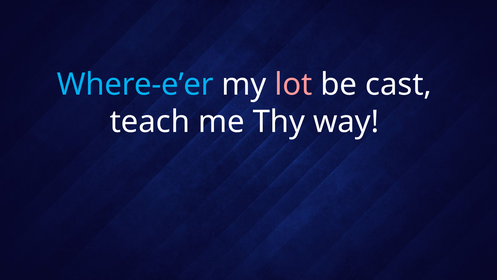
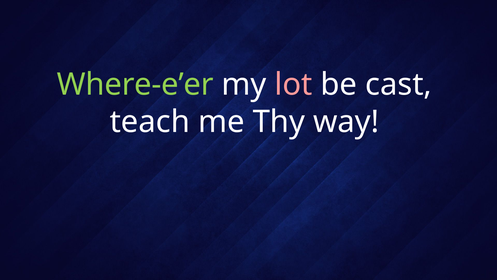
Where-e’er colour: light blue -> light green (135, 84)
